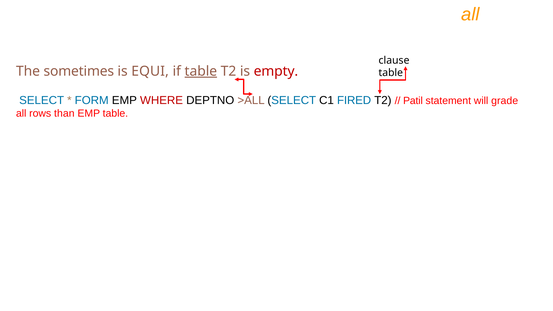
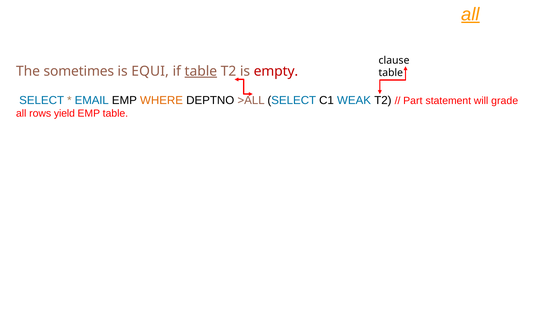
all underline: none -> present (471, 14)
FORM: FORM -> EMAIL (92, 100)
WHERE colour: red -> orange (162, 100)
FIRED: FIRED -> WEAK (354, 100)
Patil: Patil -> Part (413, 101)
than: than -> yield (64, 113)
